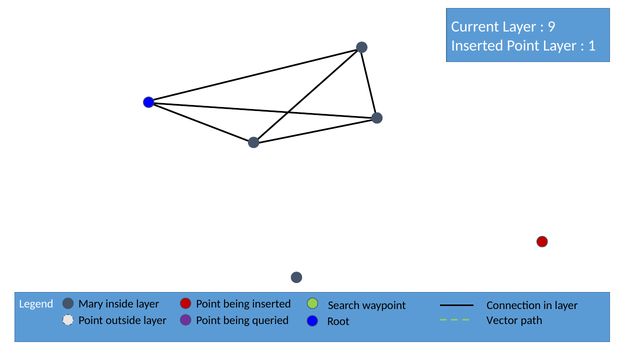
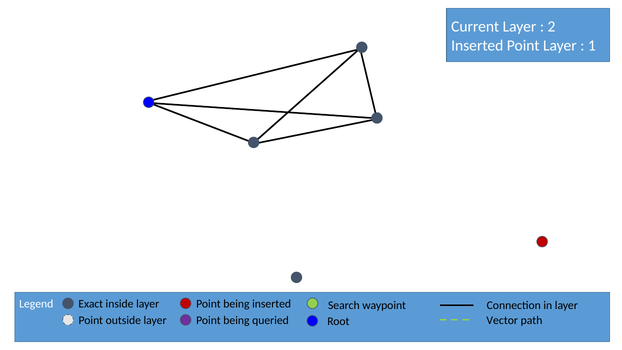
9: 9 -> 2 (551, 27)
Mary: Mary -> Exact (91, 304)
